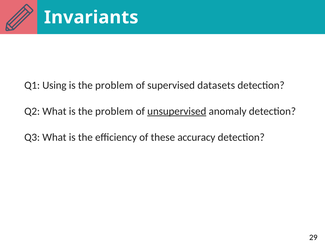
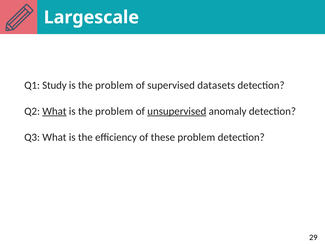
Invariants: Invariants -> Largescale (91, 17)
Using: Using -> Study (54, 85)
What underline: none -> present (54, 111)
these accuracy: accuracy -> problem (196, 137)
